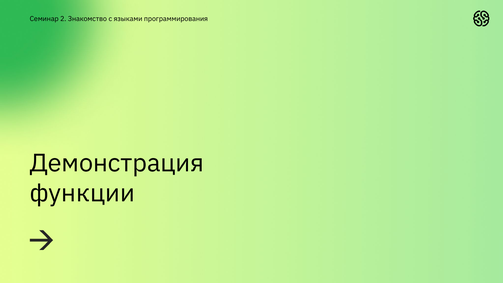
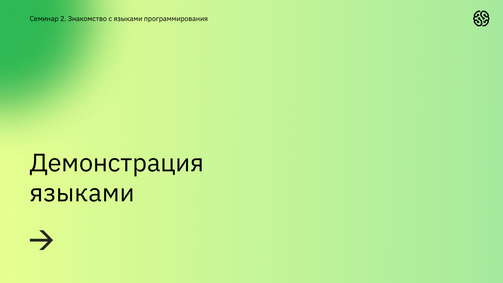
функции: функции -> языками (82, 193)
